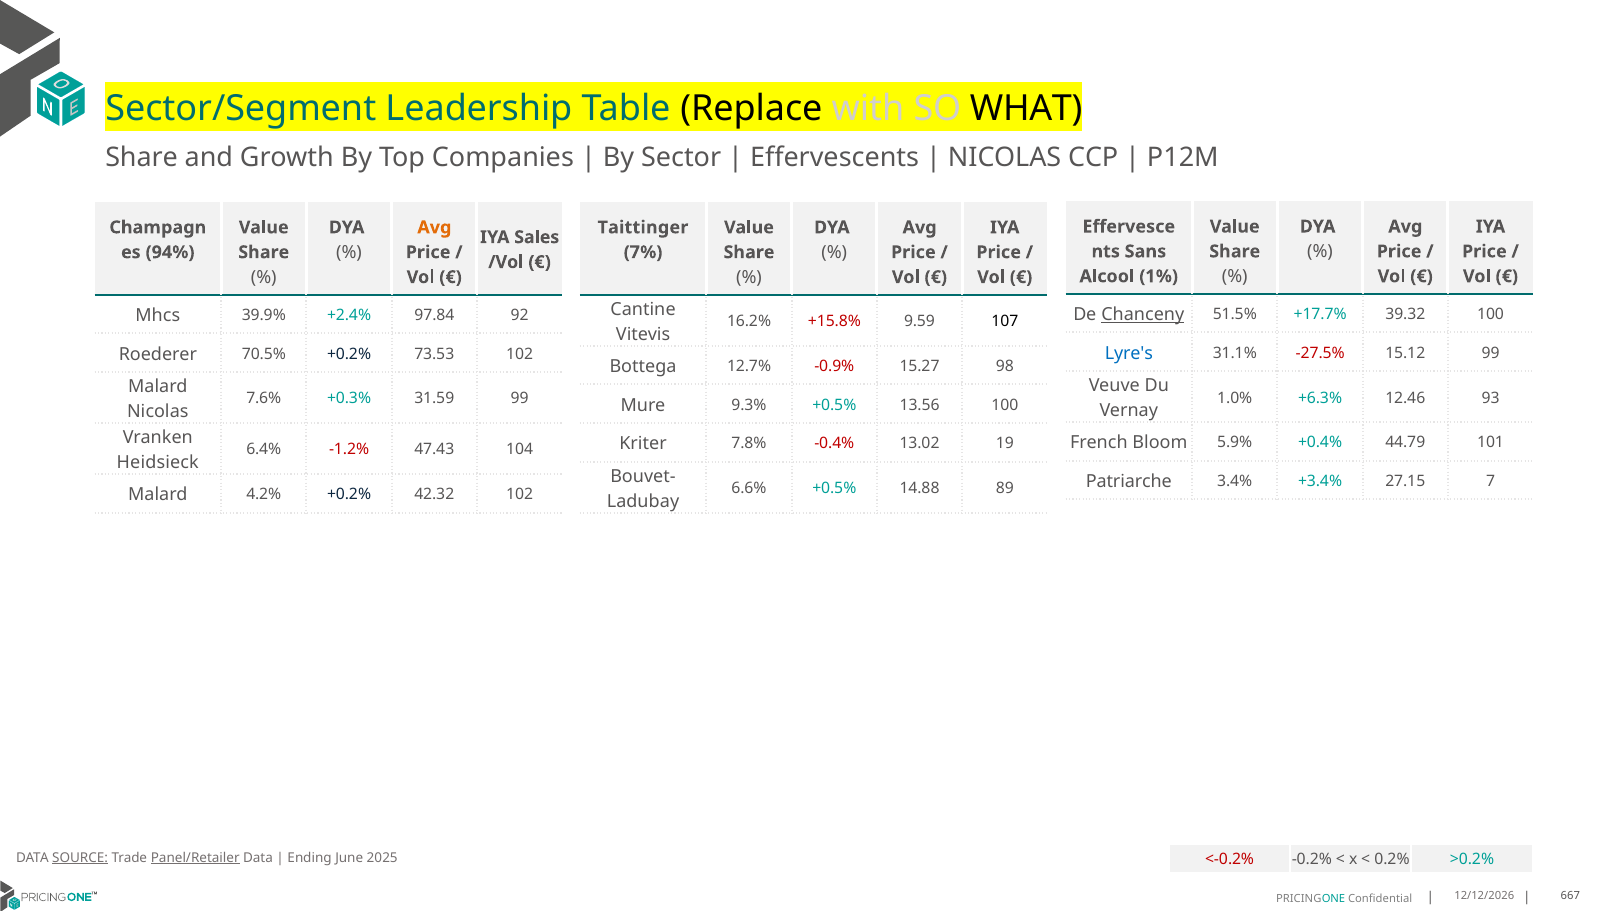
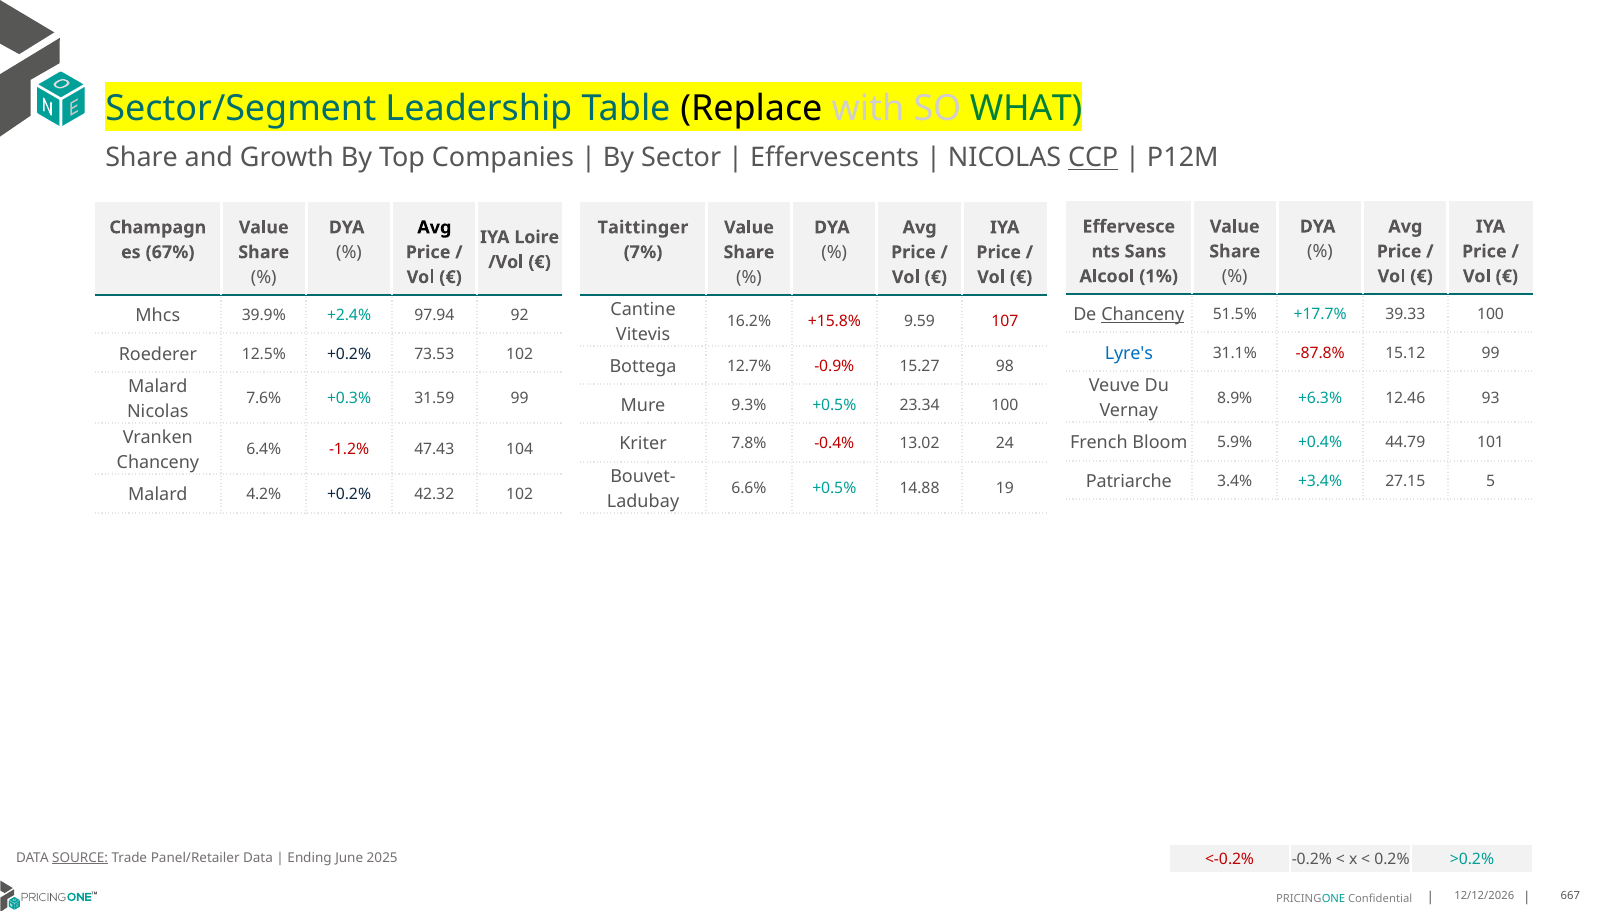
WHAT colour: black -> green (1026, 109)
CCP underline: none -> present (1093, 158)
Avg colour: orange -> black (434, 227)
Sales: Sales -> Loire (537, 237)
94%: 94% -> 67% (170, 252)
39.32: 39.32 -> 39.33 (1405, 314)
97.84: 97.84 -> 97.94 (434, 315)
107 colour: black -> red (1005, 321)
-27.5%: -27.5% -> -87.8% (1320, 353)
70.5%: 70.5% -> 12.5% (264, 354)
1.0%: 1.0% -> 8.9% (1235, 398)
13.56: 13.56 -> 23.34 (920, 405)
19: 19 -> 24 (1005, 444)
Heidsieck: Heidsieck -> Chanceny (158, 463)
7: 7 -> 5 (1491, 481)
89: 89 -> 19 (1005, 488)
Panel/Retailer underline: present -> none (195, 858)
